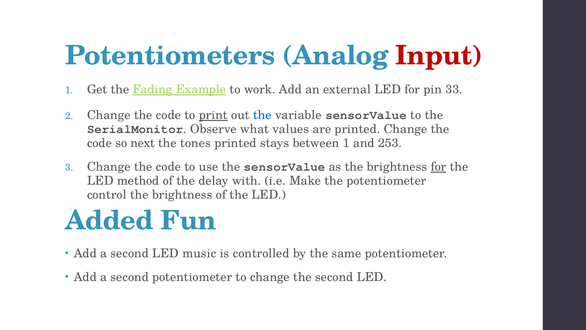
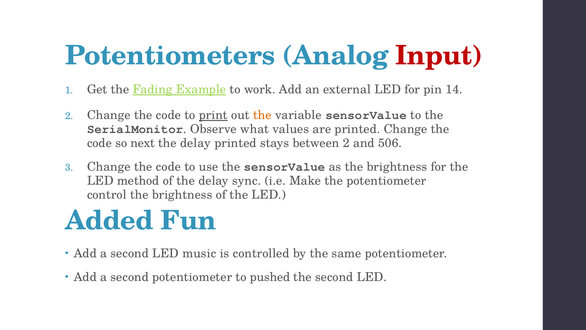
33: 33 -> 14 (454, 89)
the colour: blue -> orange (262, 115)
tones: tones -> delay (195, 143)
between 1: 1 -> 2 (346, 143)
253: 253 -> 506 (390, 143)
for underline: present -> none (438, 167)
with: with -> sync (247, 181)
to change: change -> pushed (270, 277)
